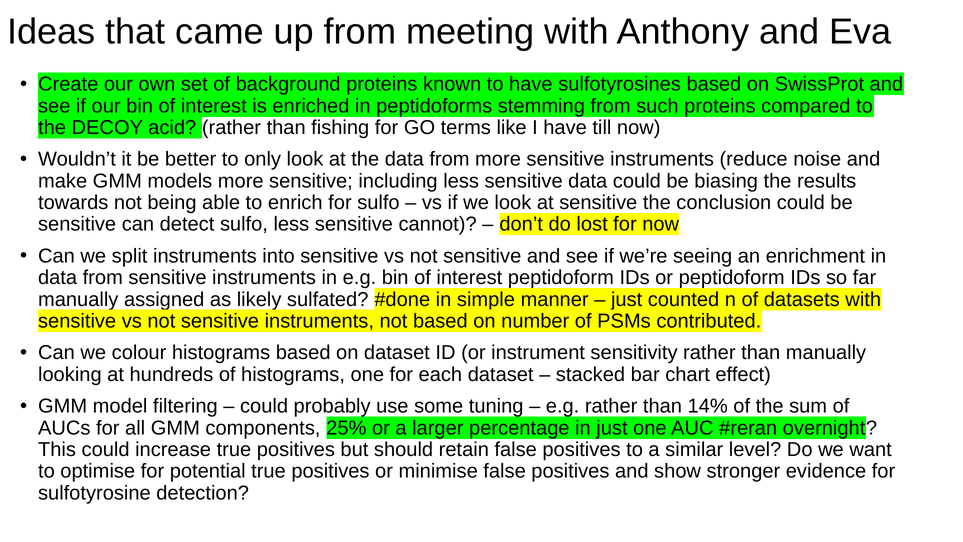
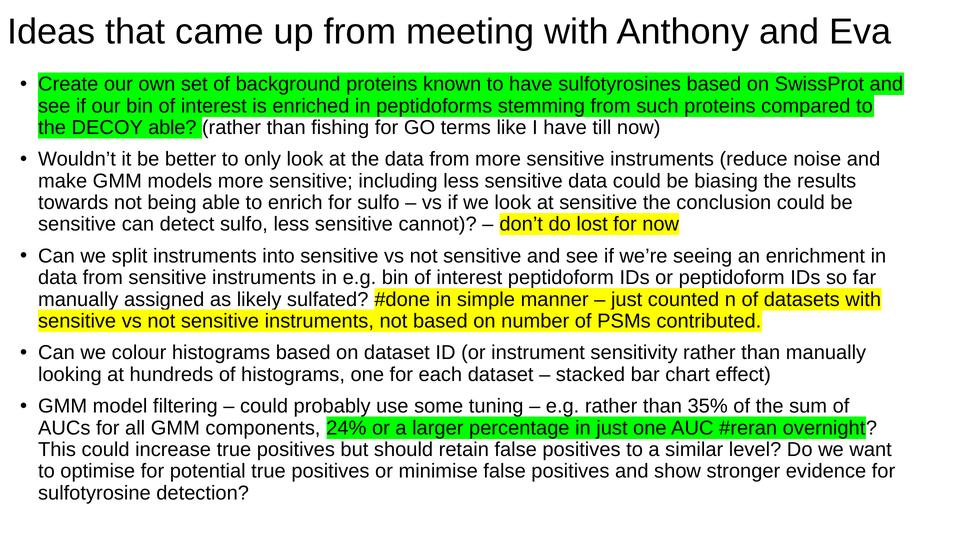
DECOY acid: acid -> able (172, 128)
14%: 14% -> 35% (708, 406)
25%: 25% -> 24% (346, 428)
